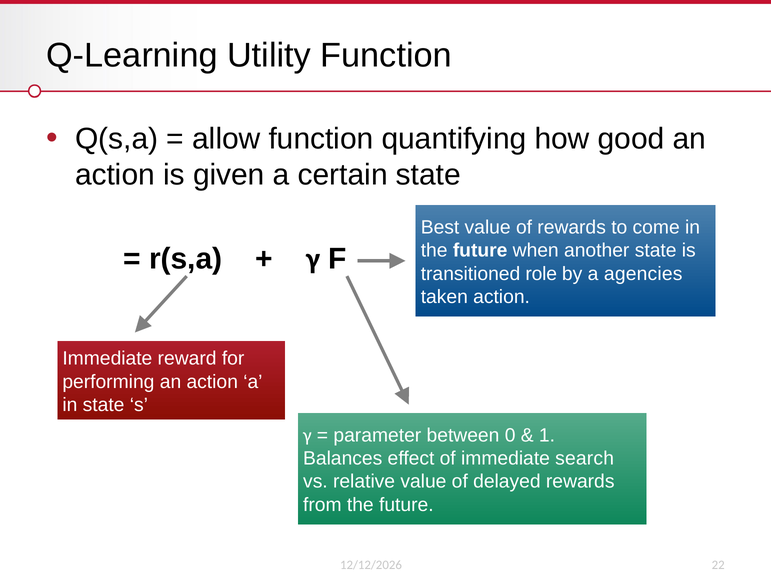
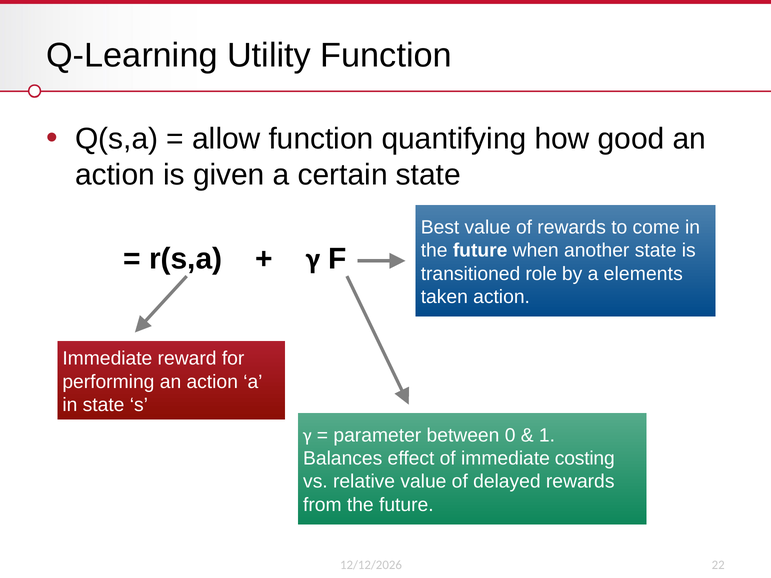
agencies: agencies -> elements (643, 274)
search: search -> costing (585, 459)
